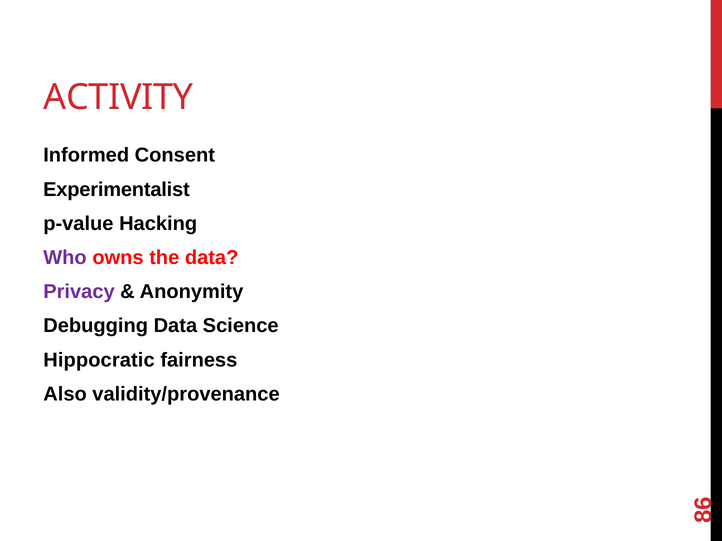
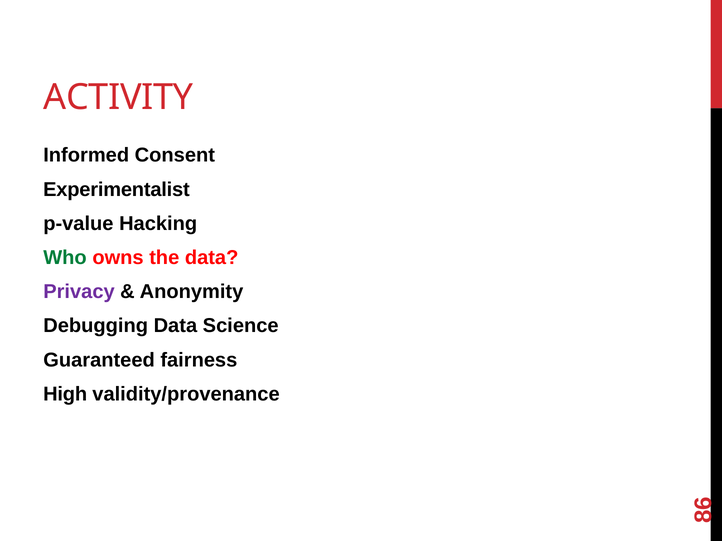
Who colour: purple -> green (65, 258)
Hippocratic: Hippocratic -> Guaranteed (99, 360)
Also: Also -> High (65, 394)
